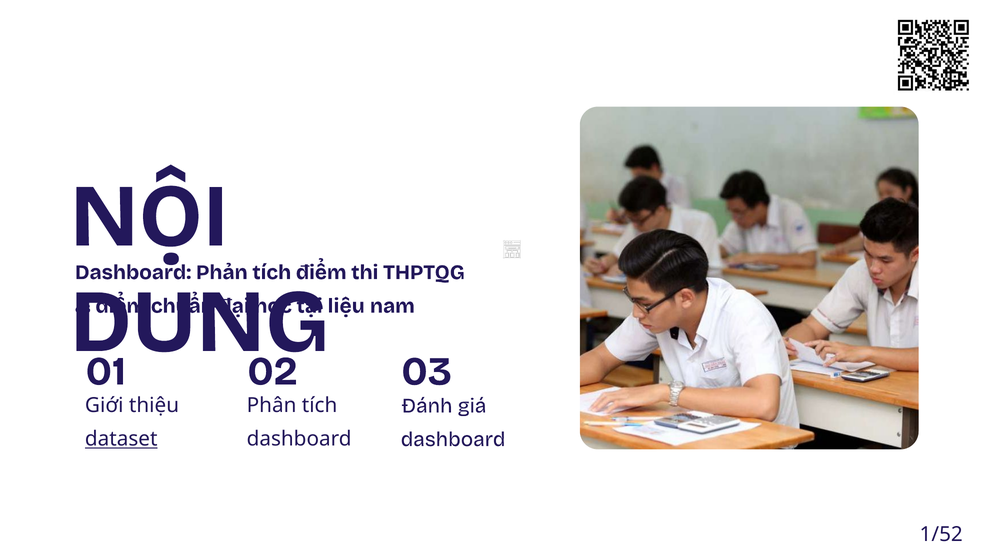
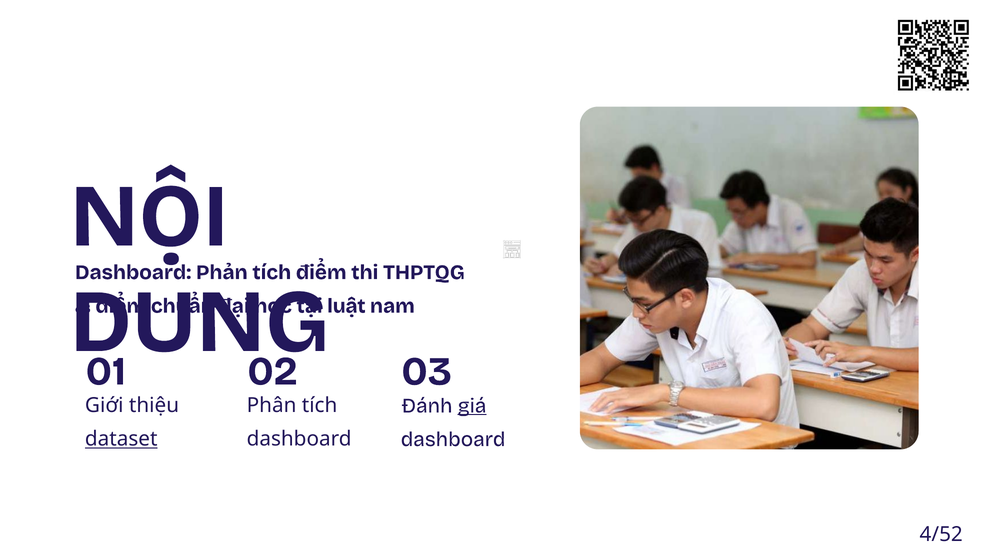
liệu: liệu -> luật (346, 306)
giá underline: none -> present (472, 405)
1/52: 1/52 -> 4/52 (941, 534)
